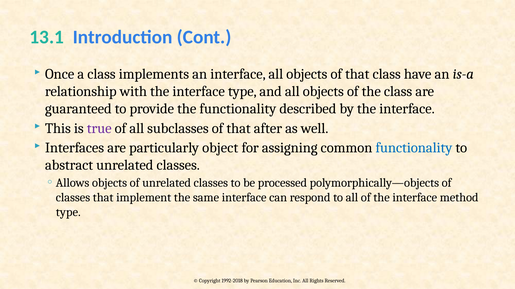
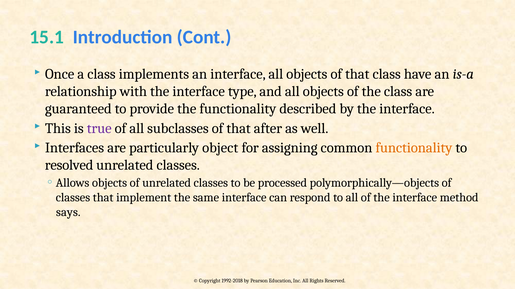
13.1: 13.1 -> 15.1 (47, 37)
functionality colour: blue -> orange (414, 148)
abstract: abstract -> resolved (69, 165)
type: type -> says (68, 213)
